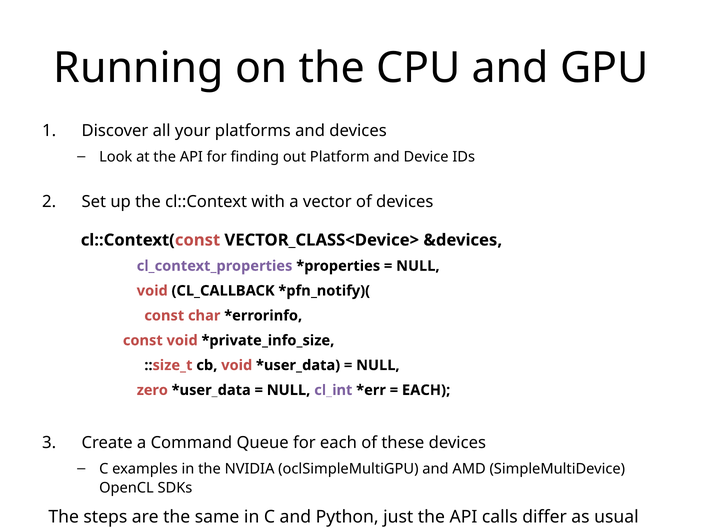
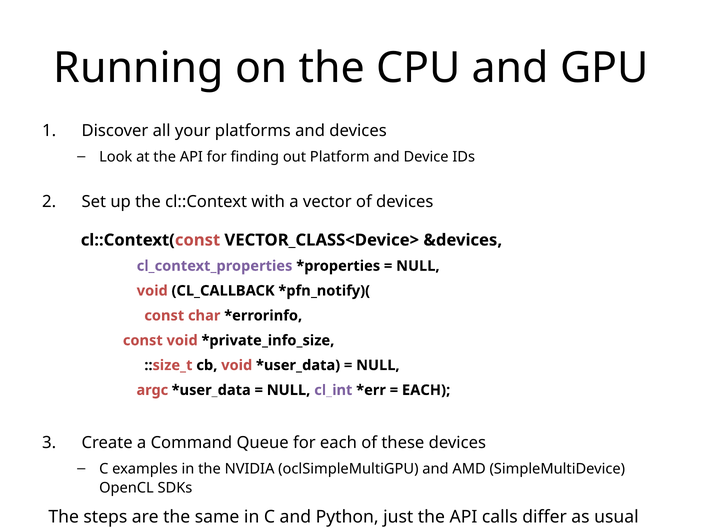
zero: zero -> argc (152, 390)
